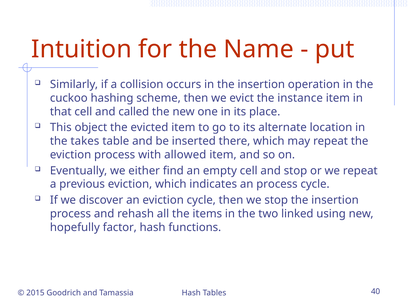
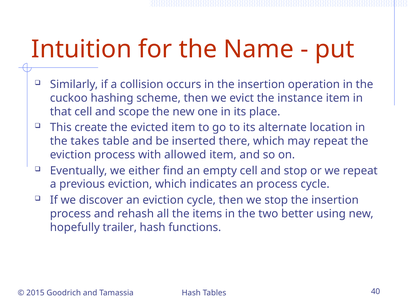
called: called -> scope (134, 112)
object: object -> create (91, 128)
linked: linked -> better (297, 214)
factor: factor -> trailer (120, 227)
